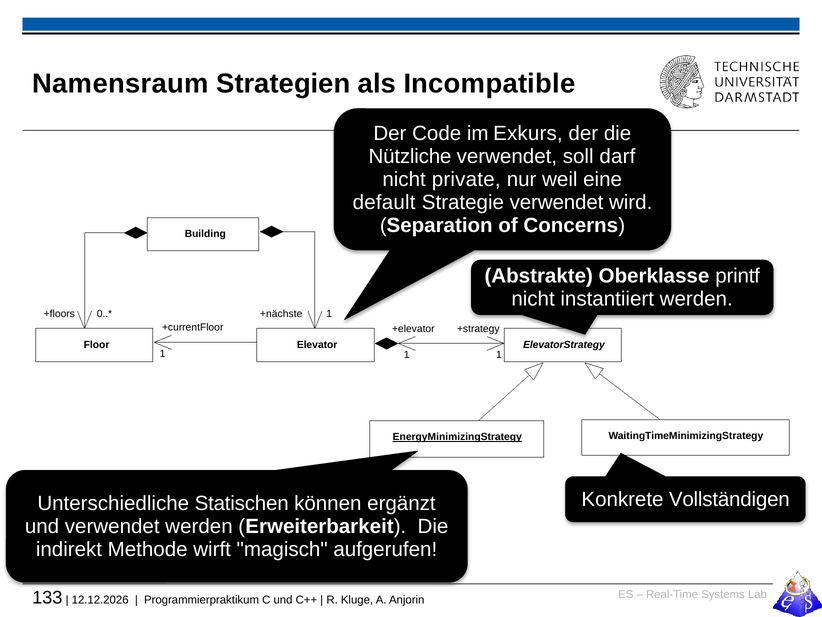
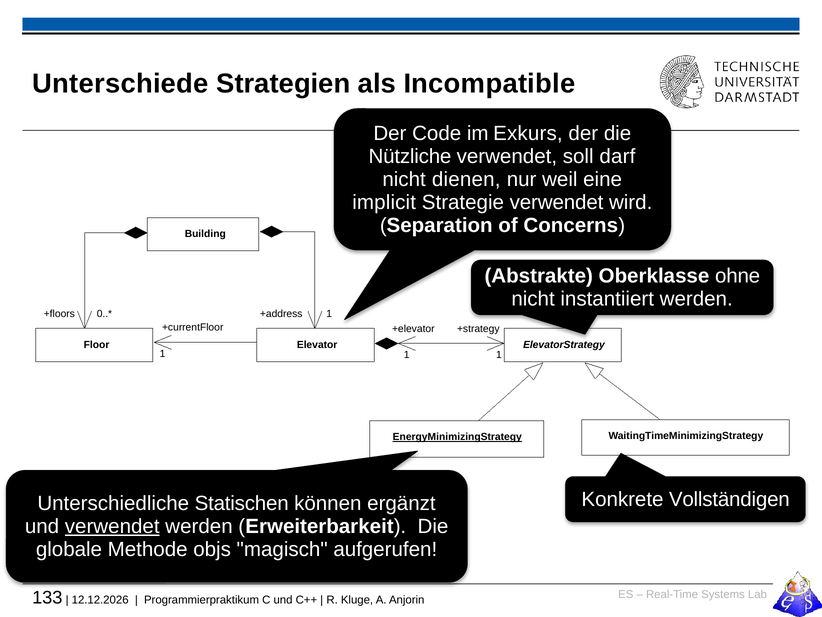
Namensraum: Namensraum -> Unterschiede (120, 84)
private: private -> dienen (466, 179)
default: default -> implicit (384, 202)
printf: printf -> ohne (738, 276)
+nächste: +nächste -> +address (281, 314)
verwendet underline: none -> present (112, 526)
indirekt: indirekt -> globale (69, 549)
wirft: wirft -> objs (212, 549)
